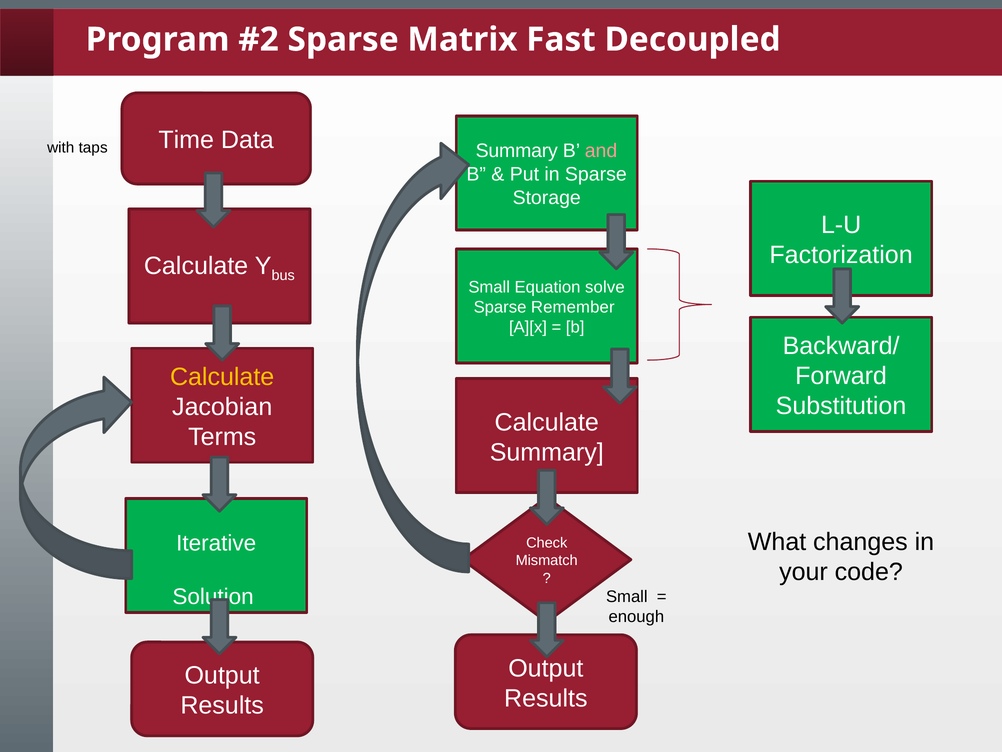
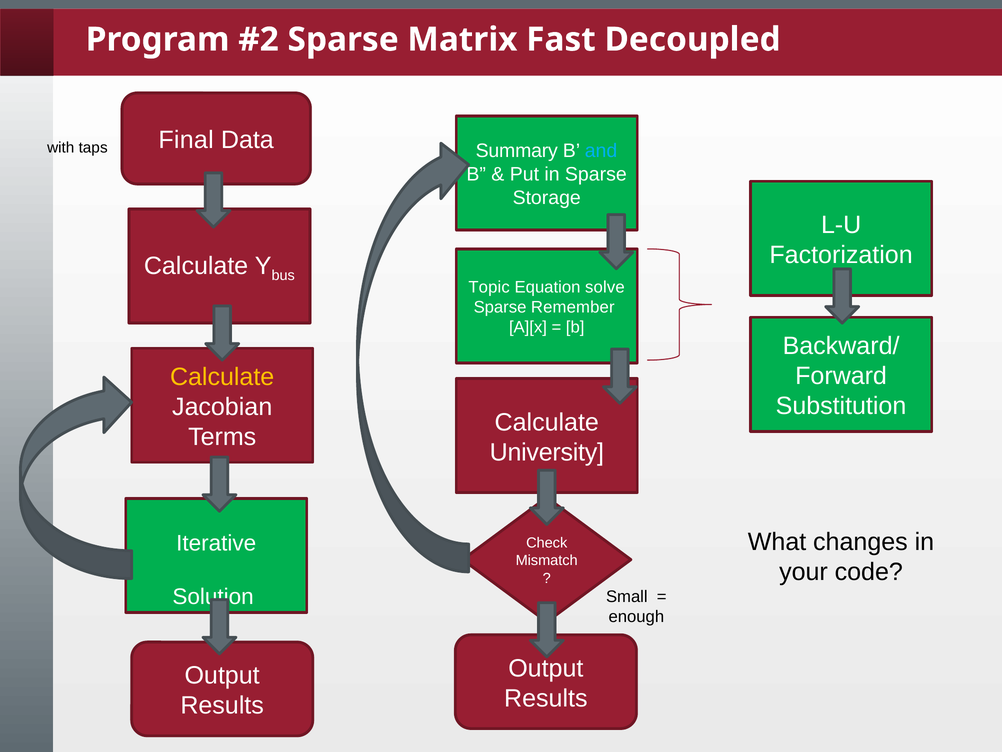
Time: Time -> Final (186, 140)
and colour: pink -> light blue (601, 151)
Small: Small -> Topic (489, 287)
Summary: Summary -> University (547, 452)
